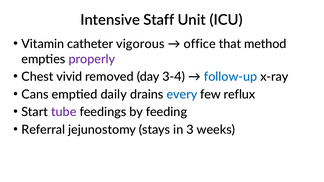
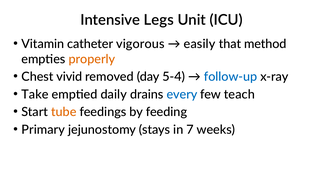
Staff: Staff -> Legs (159, 20)
office: office -> easily (200, 44)
properly colour: purple -> orange (92, 59)
3-4: 3-4 -> 5-4 (174, 77)
Cans: Cans -> Take (35, 95)
reflux: reflux -> teach (239, 95)
tube colour: purple -> orange (64, 112)
Referral: Referral -> Primary (43, 130)
3: 3 -> 7 (190, 130)
